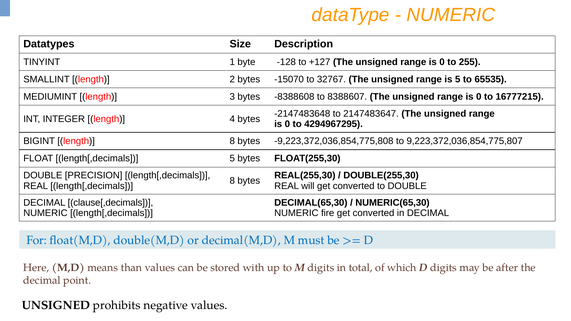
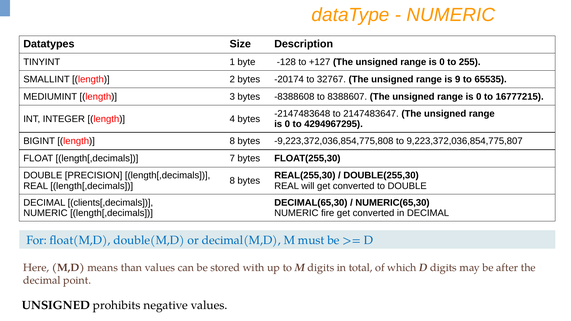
-15070: -15070 -> -20174 (289, 79)
is 5: 5 -> 9 (458, 79)
length[,decimals 5: 5 -> 7 (232, 159)
clause[,decimals: clause[,decimals -> clients[,decimals (110, 203)
